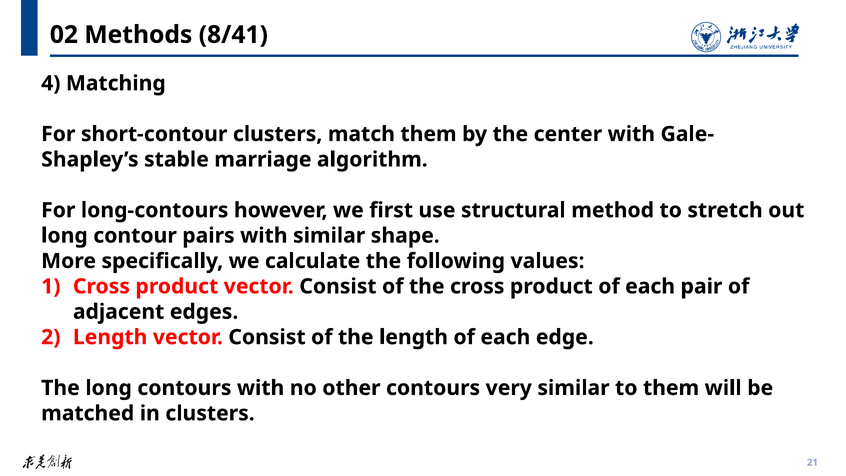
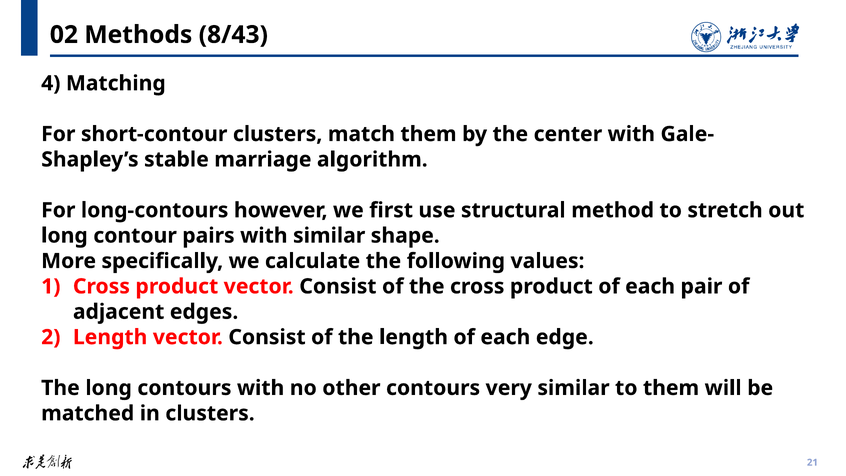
8/41: 8/41 -> 8/43 (233, 35)
